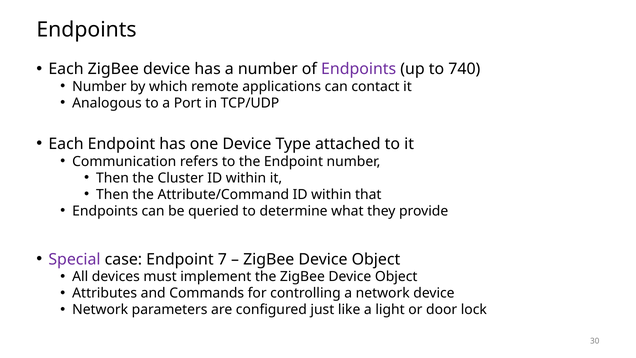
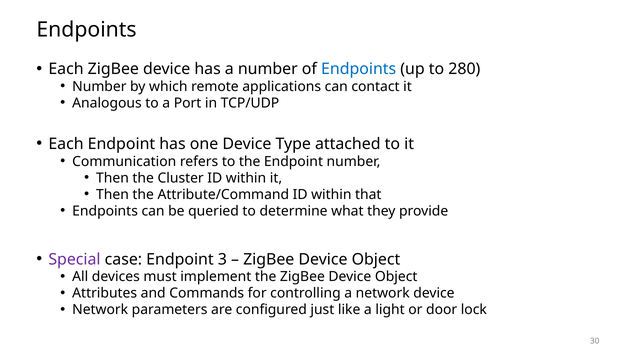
Endpoints colour: purple -> blue (359, 69)
740: 740 -> 280 (464, 69)
7: 7 -> 3 (222, 259)
